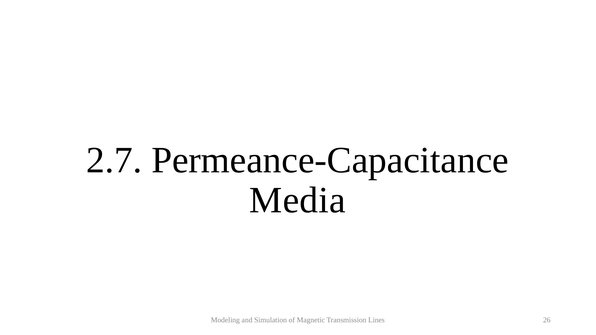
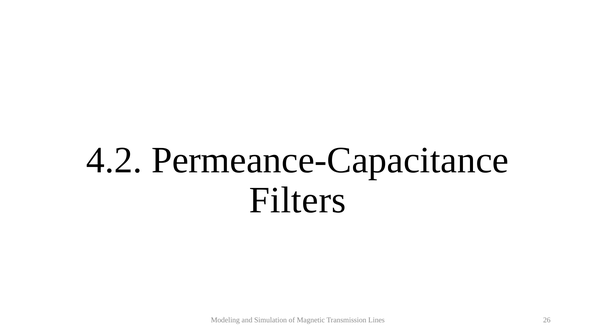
2.7: 2.7 -> 4.2 (114, 160)
Media: Media -> Filters (297, 200)
